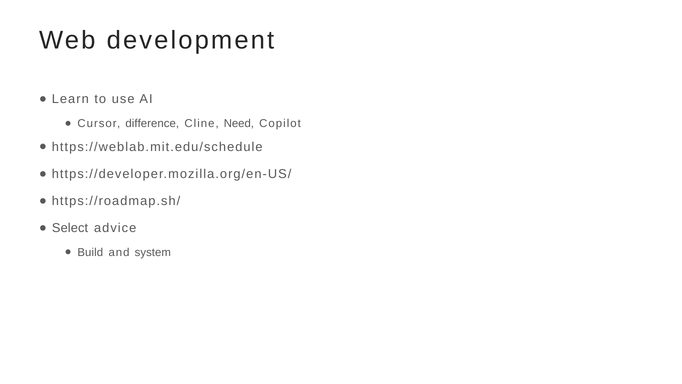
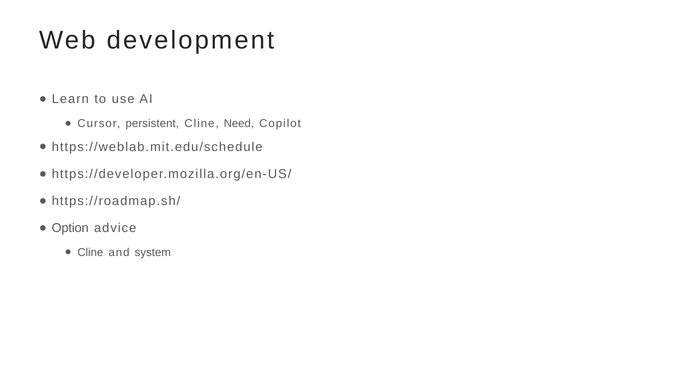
difference: difference -> persistent (152, 123)
Select: Select -> Option (70, 228)
Build: Build -> Cline (90, 252)
